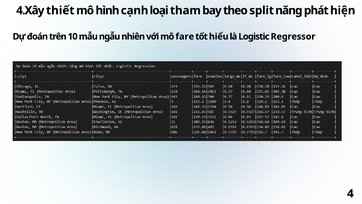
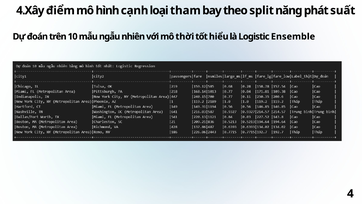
thiết: thiết -> điểm (60, 10)
hiện: hiện -> suất (343, 10)
fare: fare -> thời (185, 36)
Regressor: Regressor -> Ensemble (293, 36)
